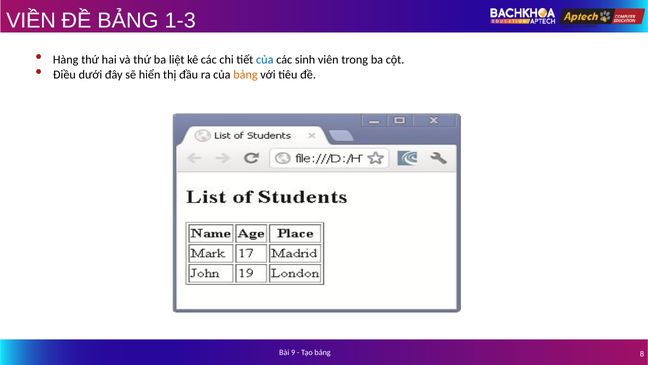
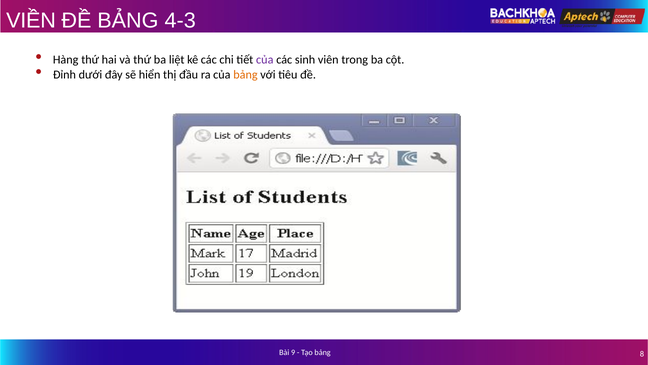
1-3: 1-3 -> 4-3 (180, 20)
của colour: blue -> purple (265, 60)
Điều: Điều -> Đỉnh (64, 74)
